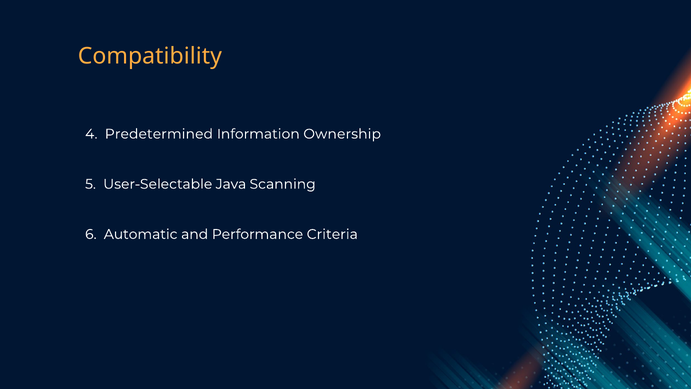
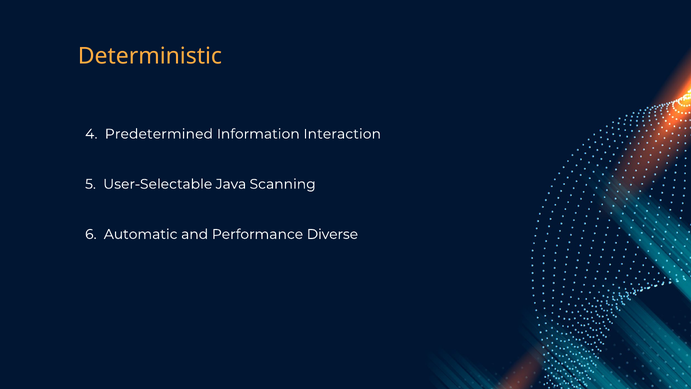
Compatibility: Compatibility -> Deterministic (150, 56)
Ownership: Ownership -> Interaction (342, 134)
Criteria: Criteria -> Diverse (332, 234)
